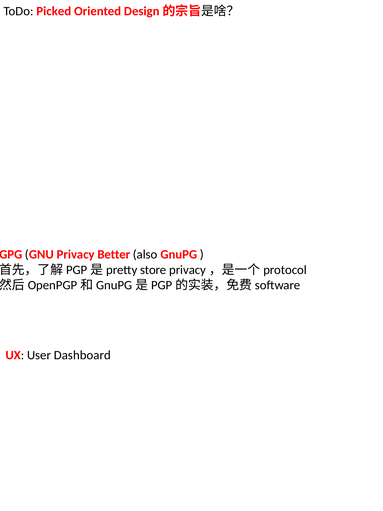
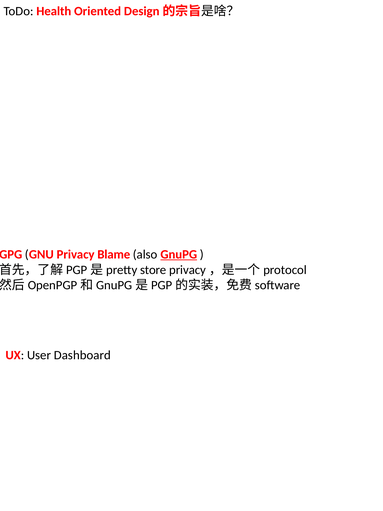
Picked: Picked -> Health (54, 11)
Better: Better -> Blame (114, 254)
GnuPG underline: none -> present (179, 254)
